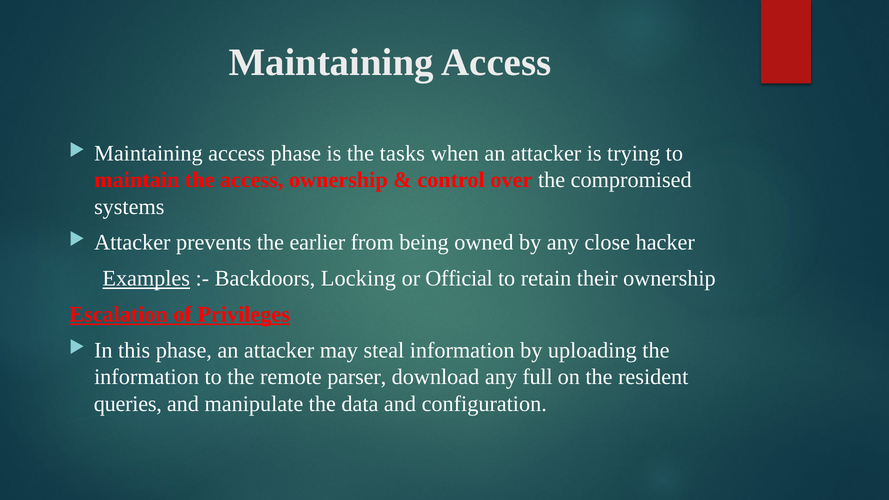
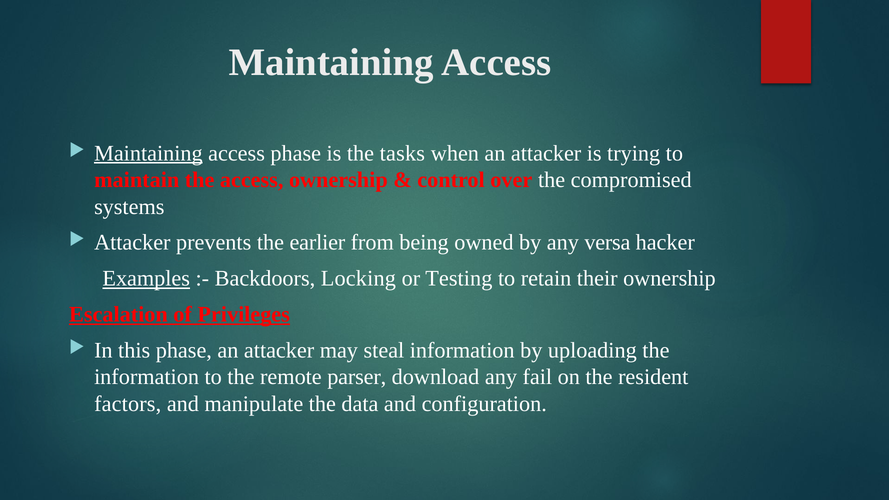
Maintaining underline: none -> present (148, 153)
close: close -> versa (607, 243)
Official: Official -> Testing (459, 279)
full: full -> fail (537, 377)
queries: queries -> factors (128, 404)
